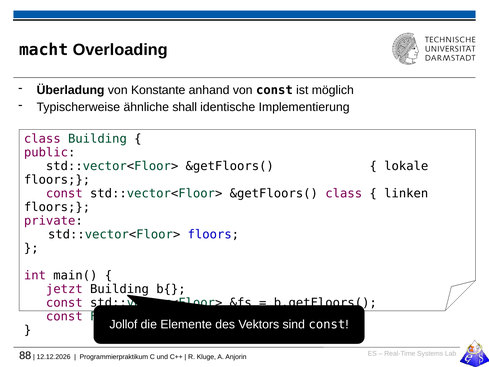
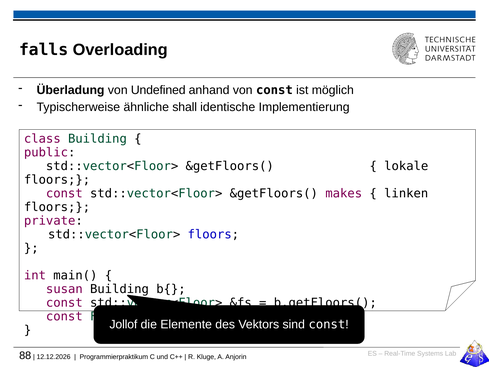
macht: macht -> falls (44, 50)
Konstante: Konstante -> Undefined (158, 90)
&getFloors( class: class -> makes (344, 193)
jetzt: jetzt -> susan (64, 289)
